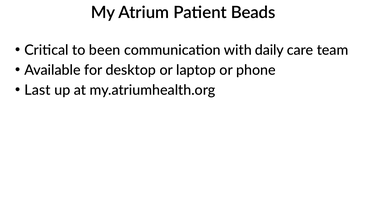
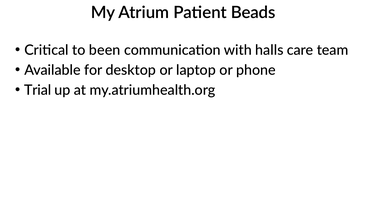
daily: daily -> halls (269, 50)
Last: Last -> Trial (38, 90)
